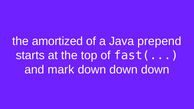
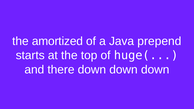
fast(: fast( -> huge( (146, 55)
mark: mark -> there (61, 70)
